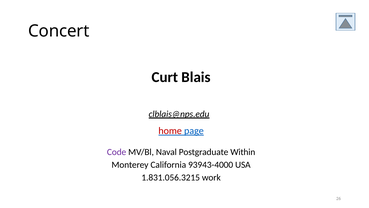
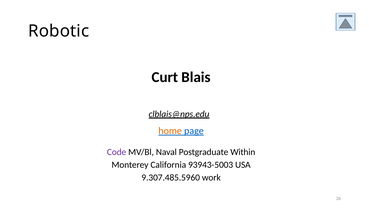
Concert: Concert -> Robotic (59, 31)
home colour: red -> orange (170, 131)
93943-4000: 93943-4000 -> 93943-5003 (211, 164)
1.831.056.3215: 1.831.056.3215 -> 9.307.485.5960 (171, 177)
